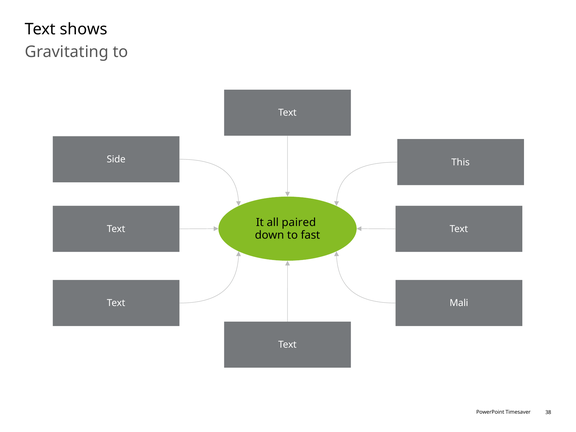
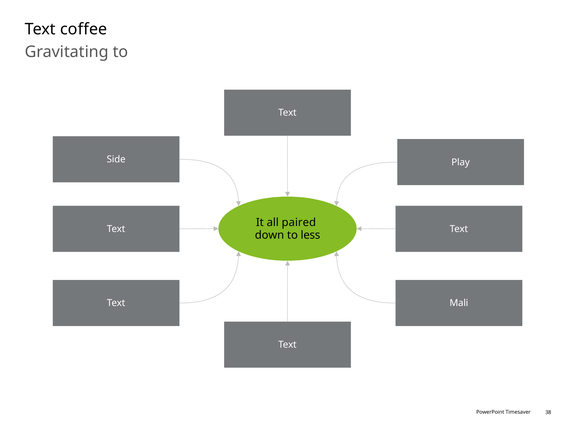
shows: shows -> coffee (84, 29)
This: This -> Play (461, 162)
fast: fast -> less (310, 235)
